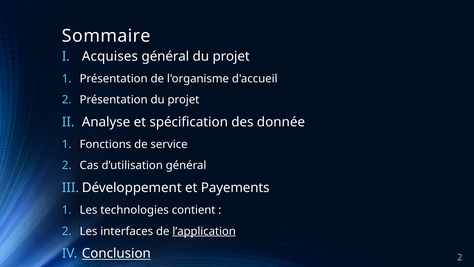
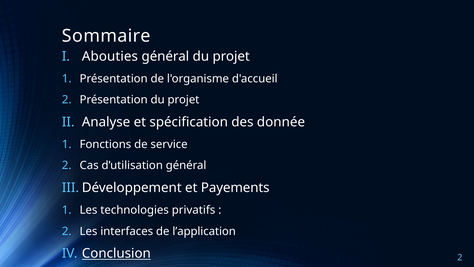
Acquises: Acquises -> Abouties (110, 56)
contient: contient -> privatifs (194, 210)
l’application underline: present -> none (204, 231)
